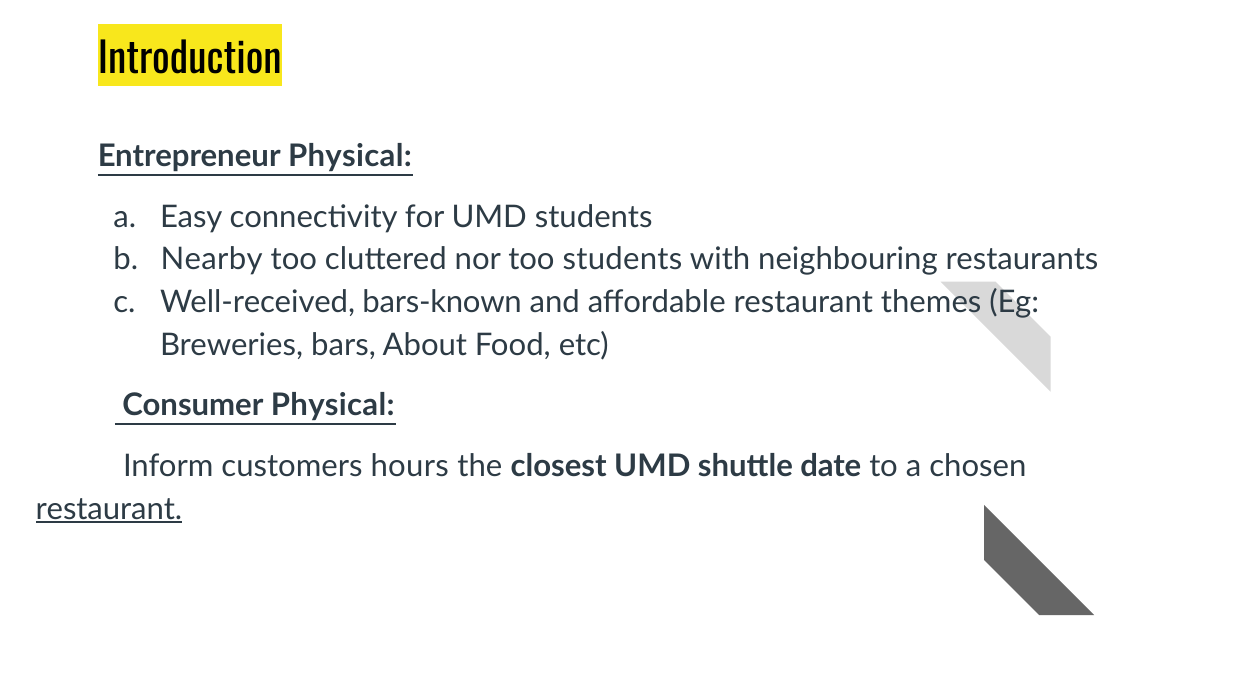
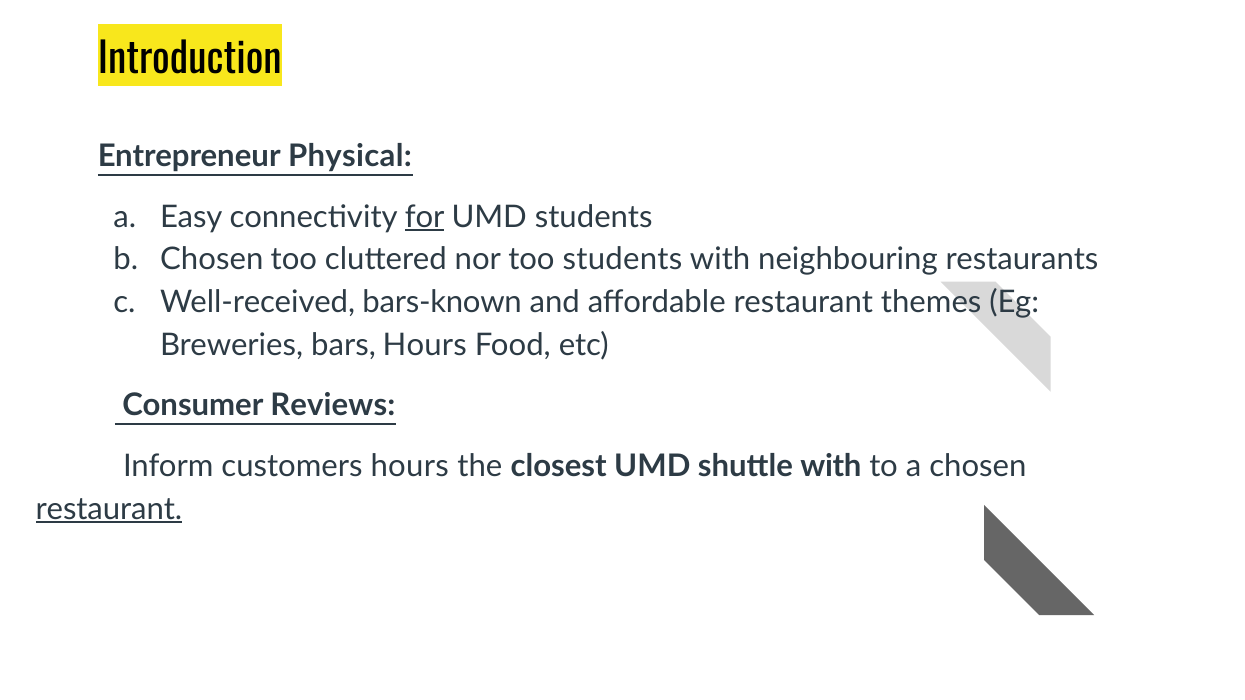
for underline: none -> present (425, 217)
Nearby: Nearby -> Chosen (212, 260)
bars About: About -> Hours (425, 346)
Consumer Physical: Physical -> Reviews (333, 406)
shuttle date: date -> with (831, 466)
